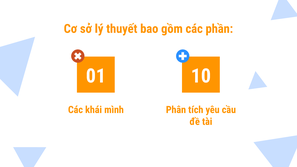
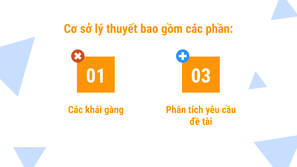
10: 10 -> 03 (201, 76)
mình: mình -> gàng (114, 110)
